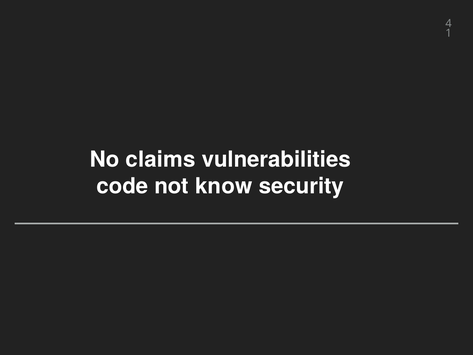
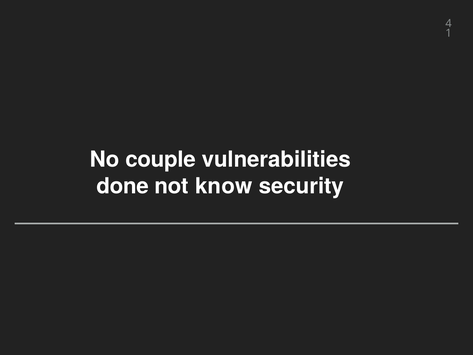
claims: claims -> couple (161, 160)
code: code -> done (123, 186)
